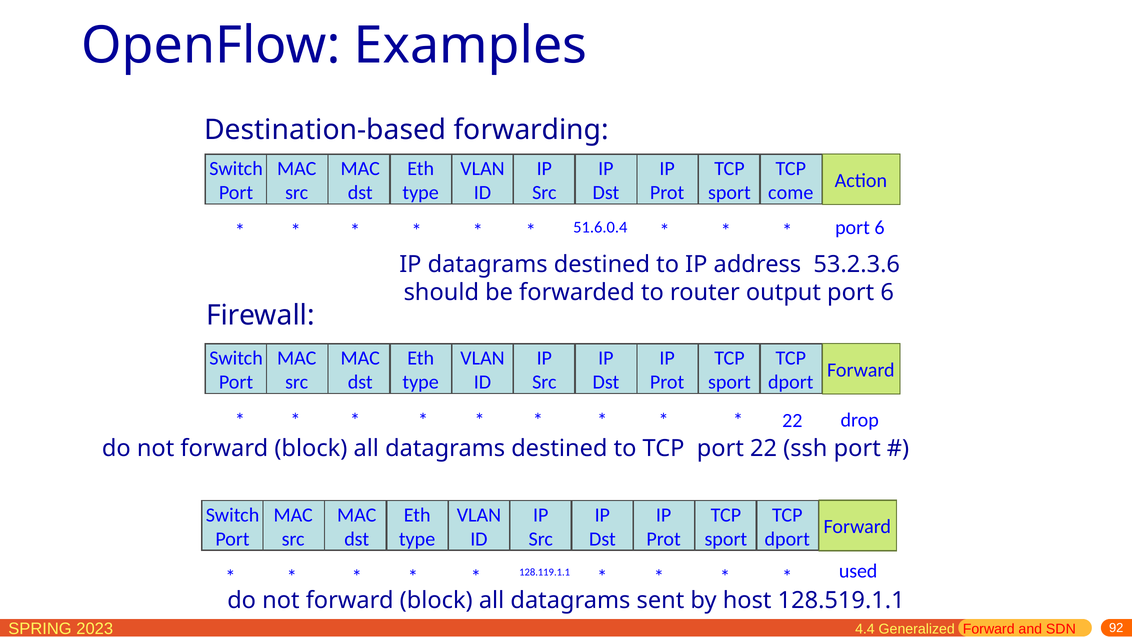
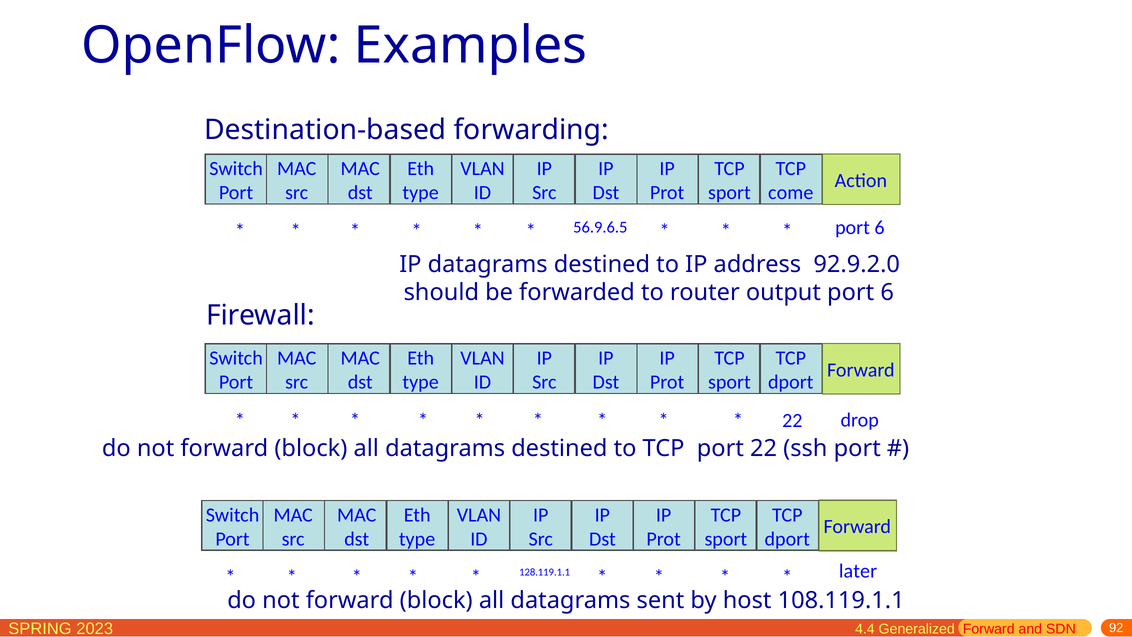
51.6.0.4: 51.6.0.4 -> 56.9.6.5 (600, 227)
53.2.3.6: 53.2.3.6 -> 92.9.2.0 (857, 264)
used: used -> later (858, 571)
128.519.1.1: 128.519.1.1 -> 108.119.1.1 (841, 600)
